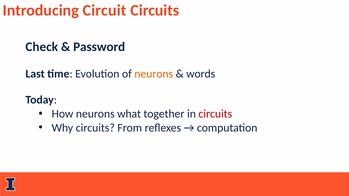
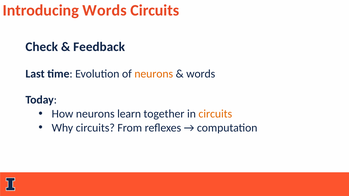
Introducing Circuit: Circuit -> Words (105, 10)
Password: Password -> Feedback (99, 47)
what: what -> learn (129, 114)
circuits colour: red -> orange (215, 114)
